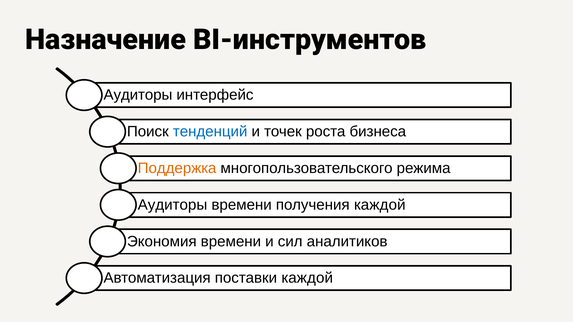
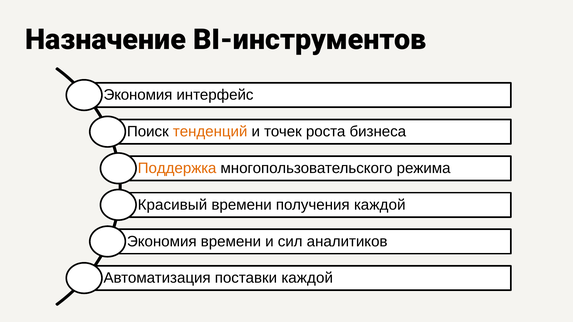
Аудиторы: Аудиторы -> Экономия (138, 95)
тенденций colour: blue -> orange (210, 132)
Аудиторы: Аудиторы -> Красивый (172, 205)
